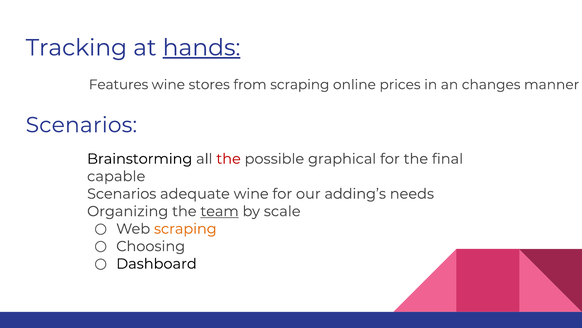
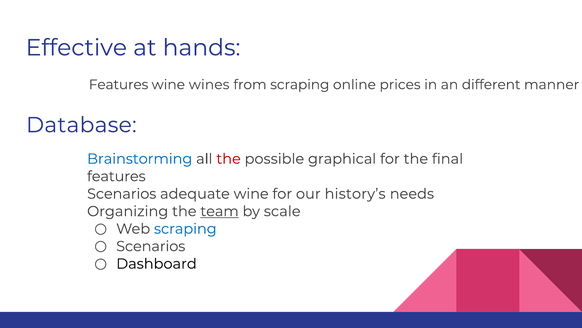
Tracking: Tracking -> Effective (76, 48)
hands underline: present -> none (202, 48)
stores: stores -> wines (209, 84)
changes: changes -> different (491, 84)
Scenarios: Scenarios -> Database (81, 125)
Brainstorming colour: black -> blue (140, 159)
capable: capable -> features (116, 176)
adding’s: adding’s -> history’s (355, 194)
scraping colour: orange -> blue (185, 228)
Choosing: Choosing -> Scenarios (151, 246)
